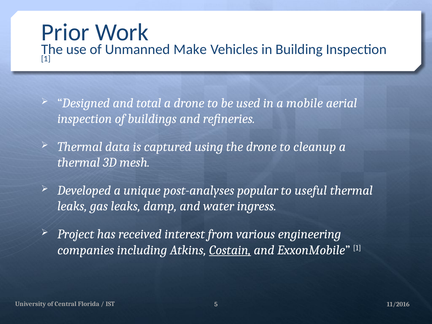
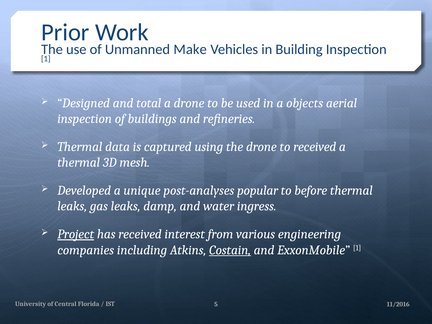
mobile: mobile -> objects (305, 103)
to cleanup: cleanup -> received (315, 147)
useful: useful -> before (311, 190)
Project underline: none -> present (76, 234)
